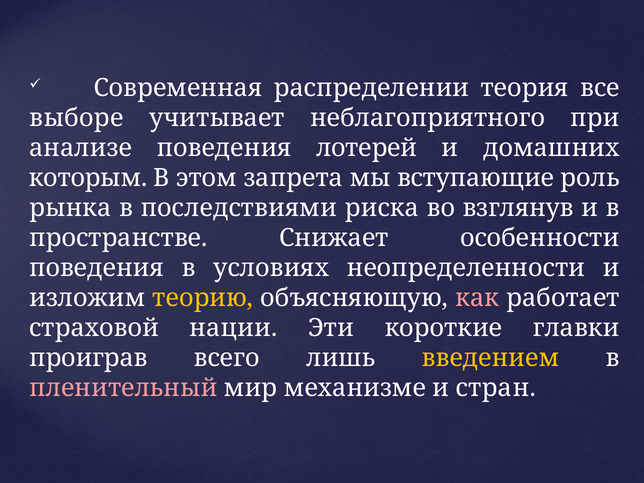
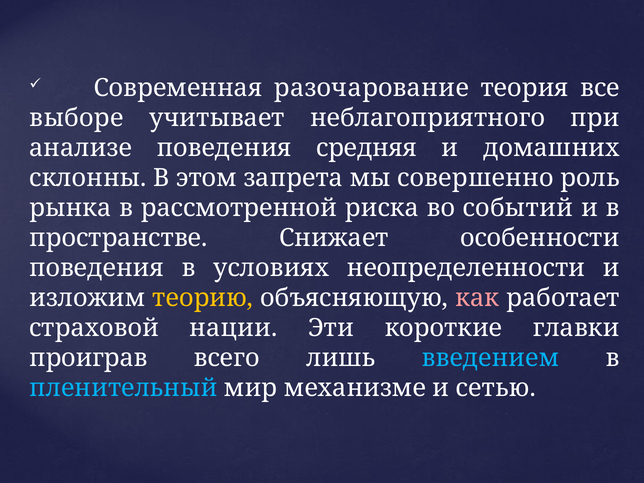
распределении: распределении -> разочарование (371, 88)
лотерей: лотерей -> средняя (367, 148)
которым: которым -> склонны (88, 178)
вступающие: вступающие -> совершенно (475, 178)
последствиями: последствиями -> рассмотренной (239, 208)
взглянув: взглянув -> событий (518, 208)
введением colour: yellow -> light blue (491, 358)
пленительный colour: pink -> light blue (123, 388)
стран: стран -> сетью (496, 388)
